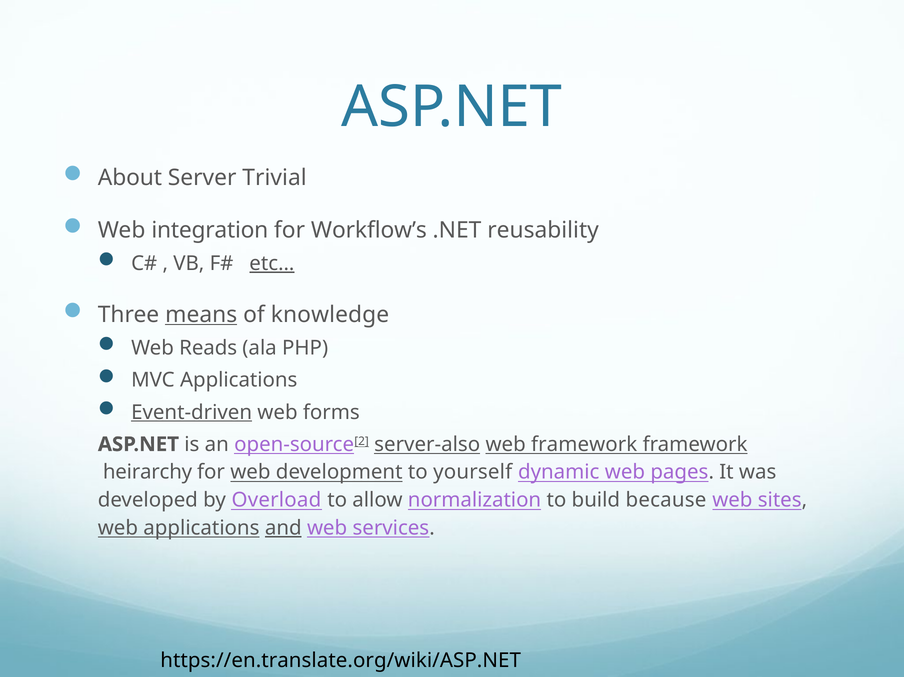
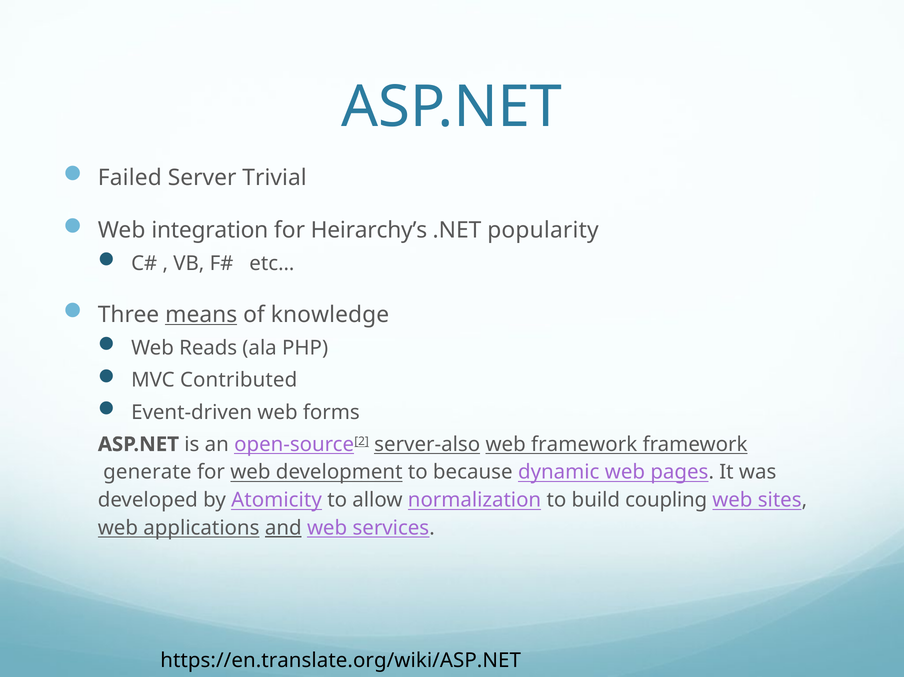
About: About -> Failed (130, 178)
Workflow’s: Workflow’s -> Heirarchy’s (369, 230)
reusability: reusability -> popularity (543, 230)
etc… underline: present -> none (272, 264)
MVC Applications: Applications -> Contributed (239, 380)
Event-driven underline: present -> none (192, 412)
heirarchy: heirarchy -> generate (147, 472)
yourself: yourself -> because (473, 472)
Overload: Overload -> Atomicity (277, 500)
because: because -> coupling (666, 500)
